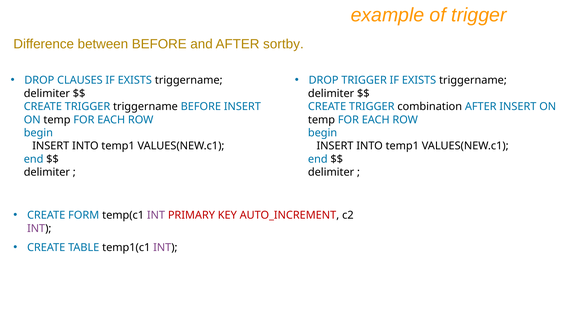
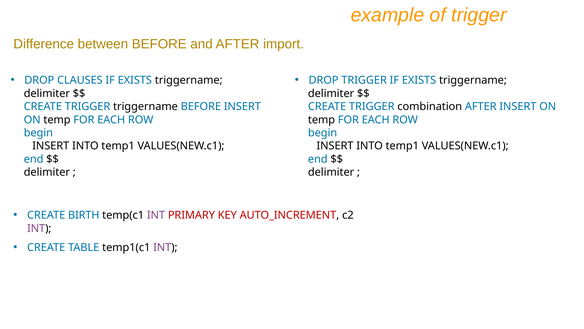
sortby: sortby -> import (283, 44)
FORM: FORM -> BIRTH (84, 215)
